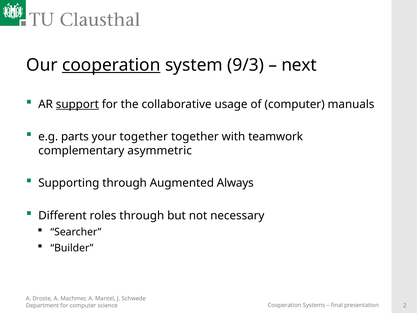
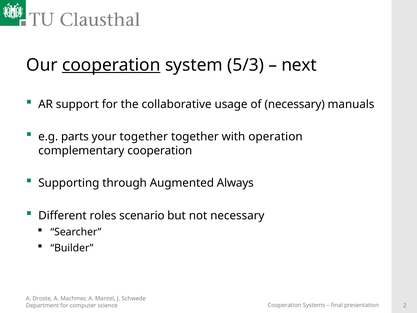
9/3: 9/3 -> 5/3 (246, 65)
support underline: present -> none (77, 104)
of computer: computer -> necessary (295, 104)
teamwork: teamwork -> operation (276, 137)
complementary asymmetric: asymmetric -> cooperation (160, 150)
roles through: through -> scenario (142, 215)
